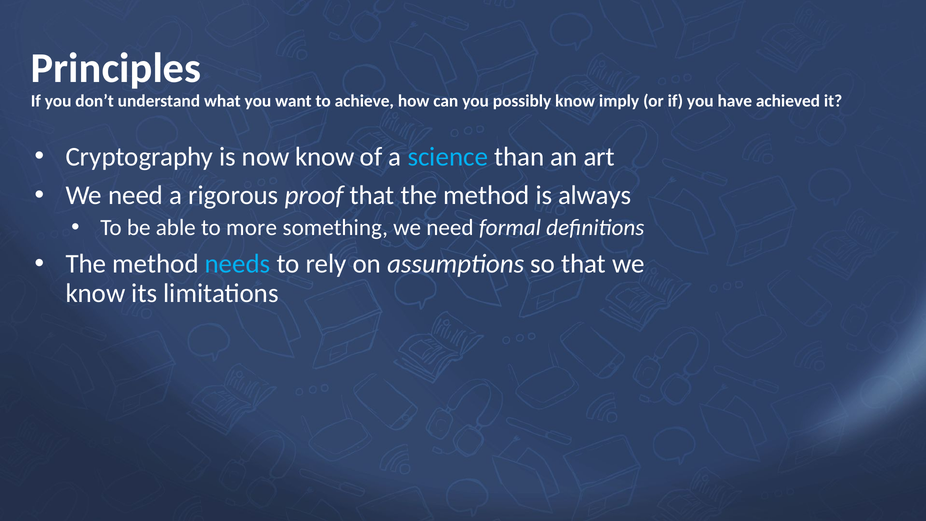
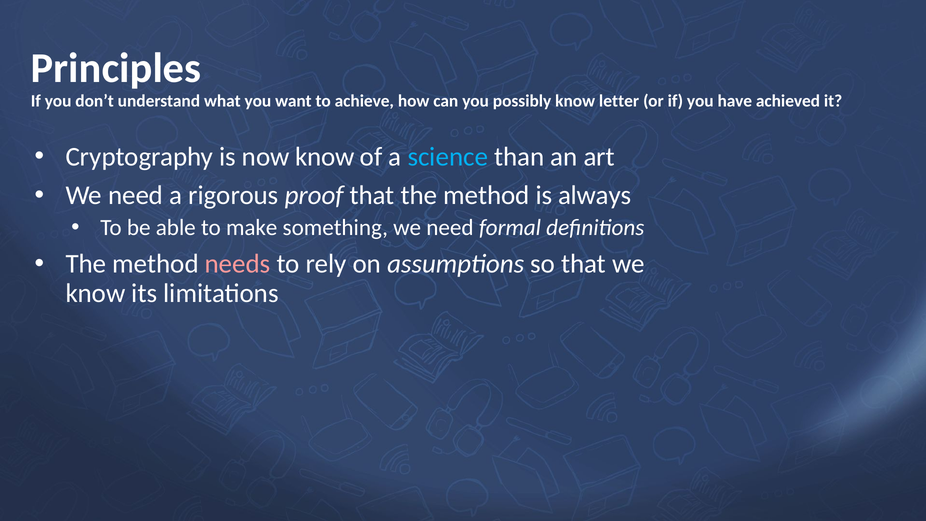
imply: imply -> letter (619, 101)
more: more -> make (252, 227)
needs colour: light blue -> pink (238, 264)
